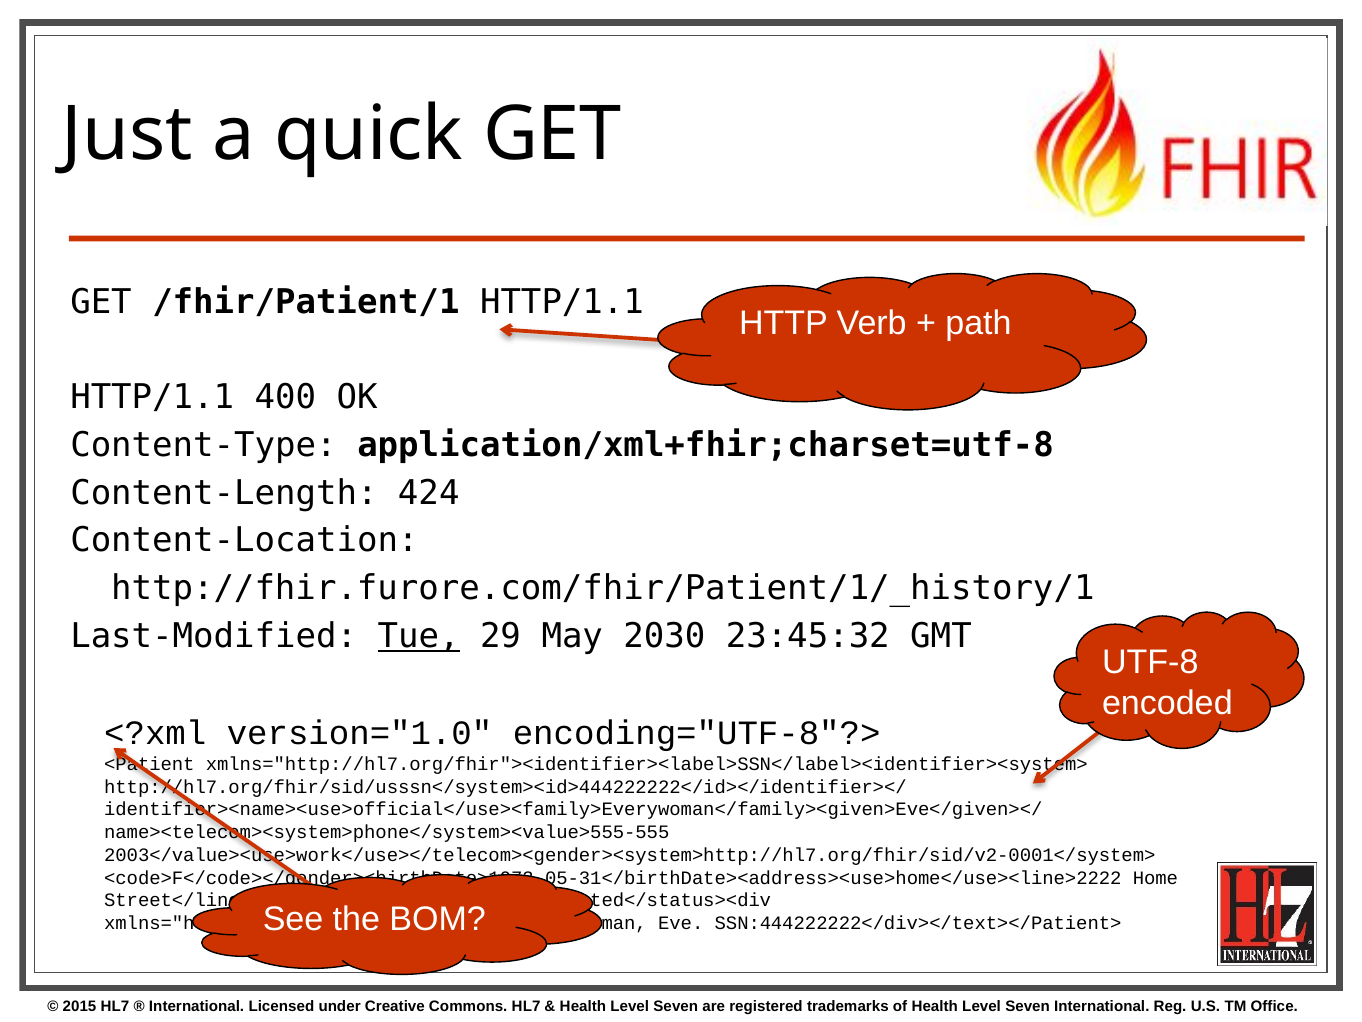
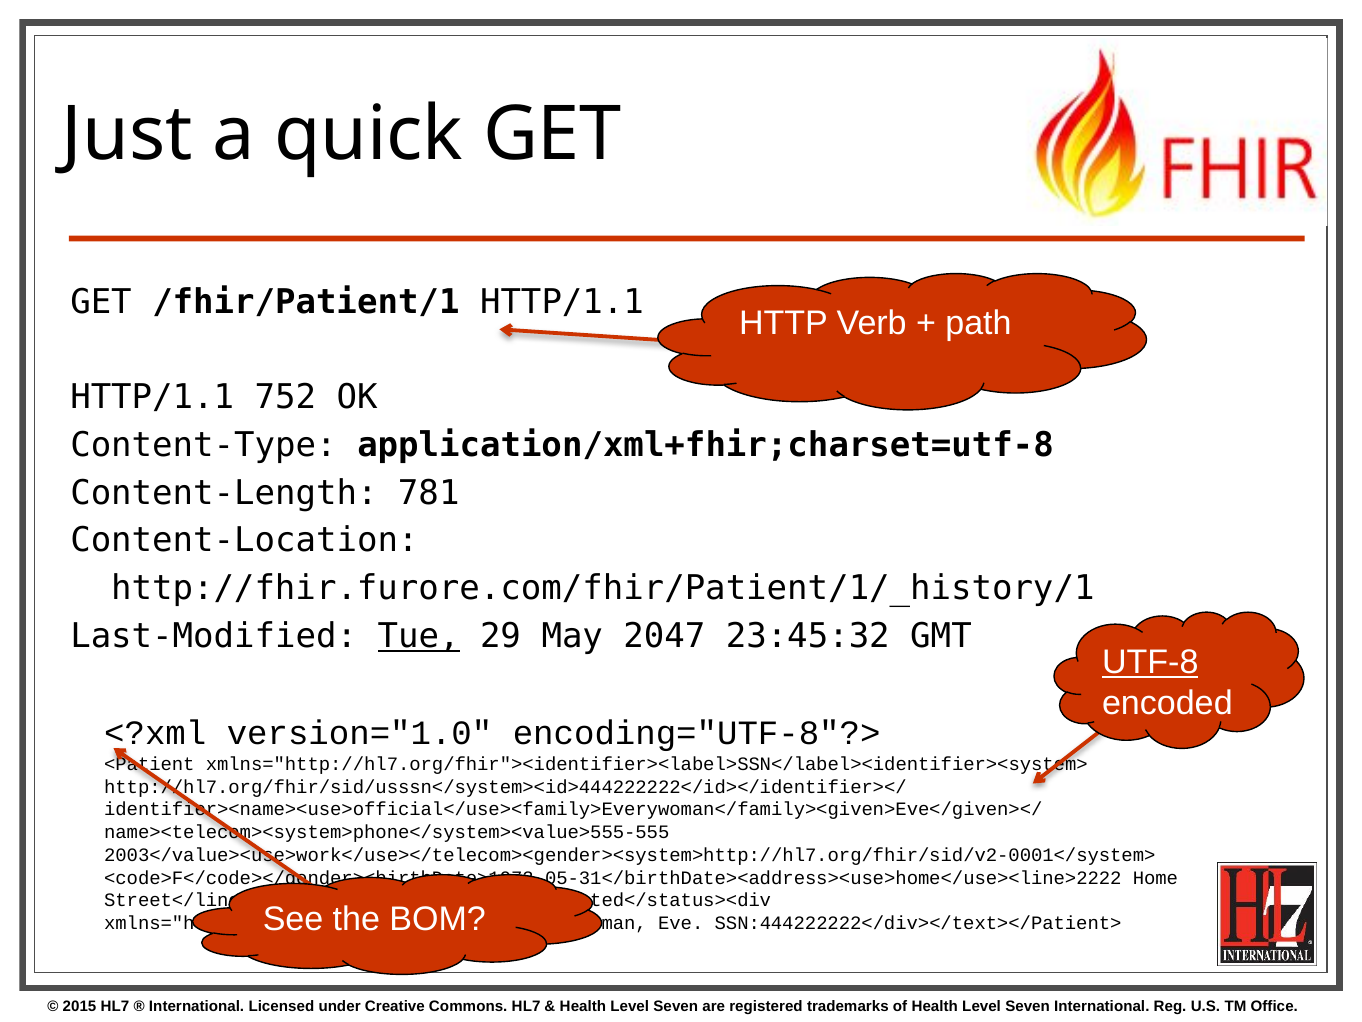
400: 400 -> 752 (285, 397)
424: 424 -> 781 (429, 493)
2030: 2030 -> 2047 (664, 636)
UTF-8 underline: none -> present (1150, 662)
